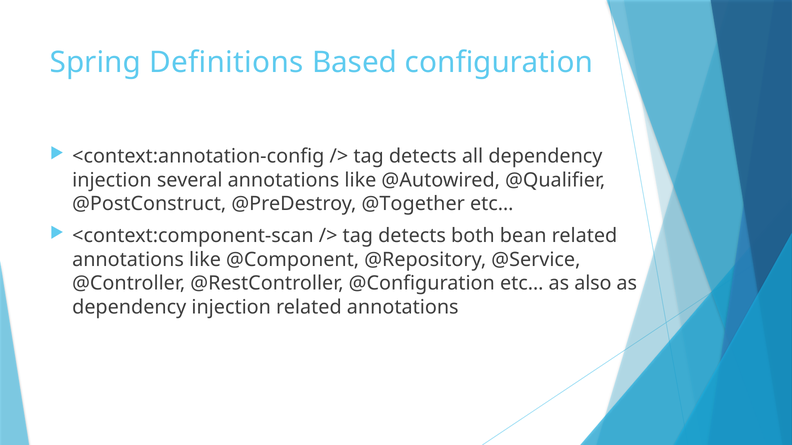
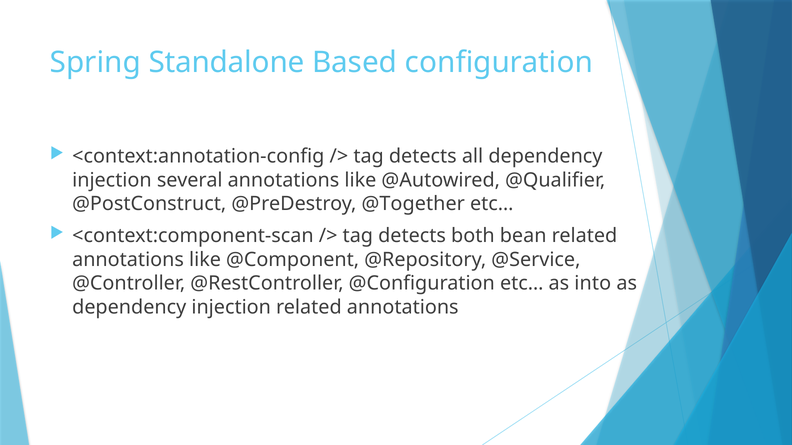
Definitions: Definitions -> Standalone (227, 62)
also: also -> into (593, 284)
